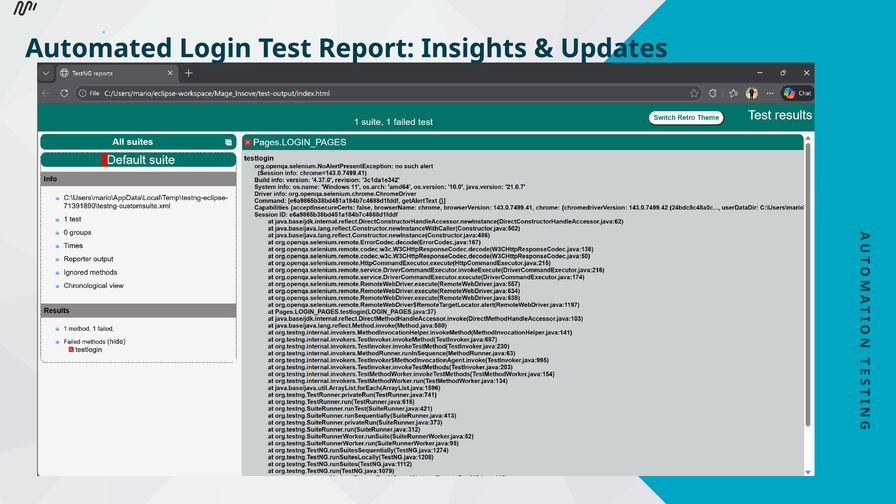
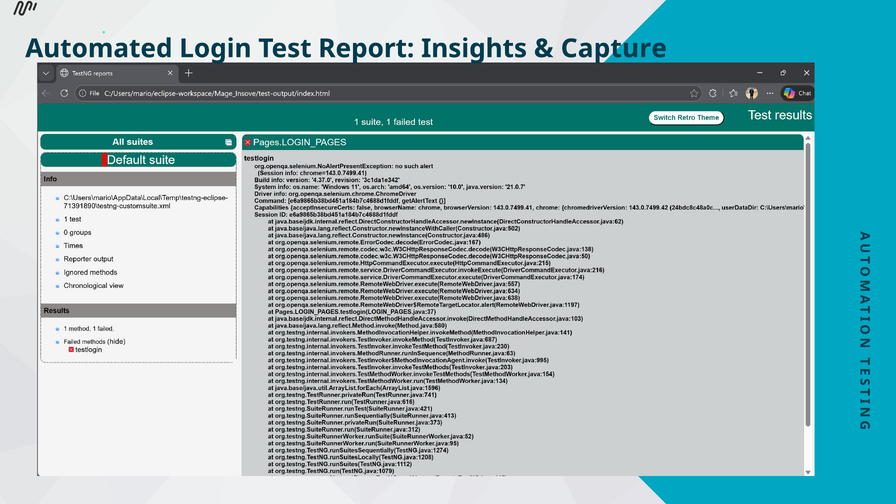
Updates: Updates -> Capture (614, 49)
